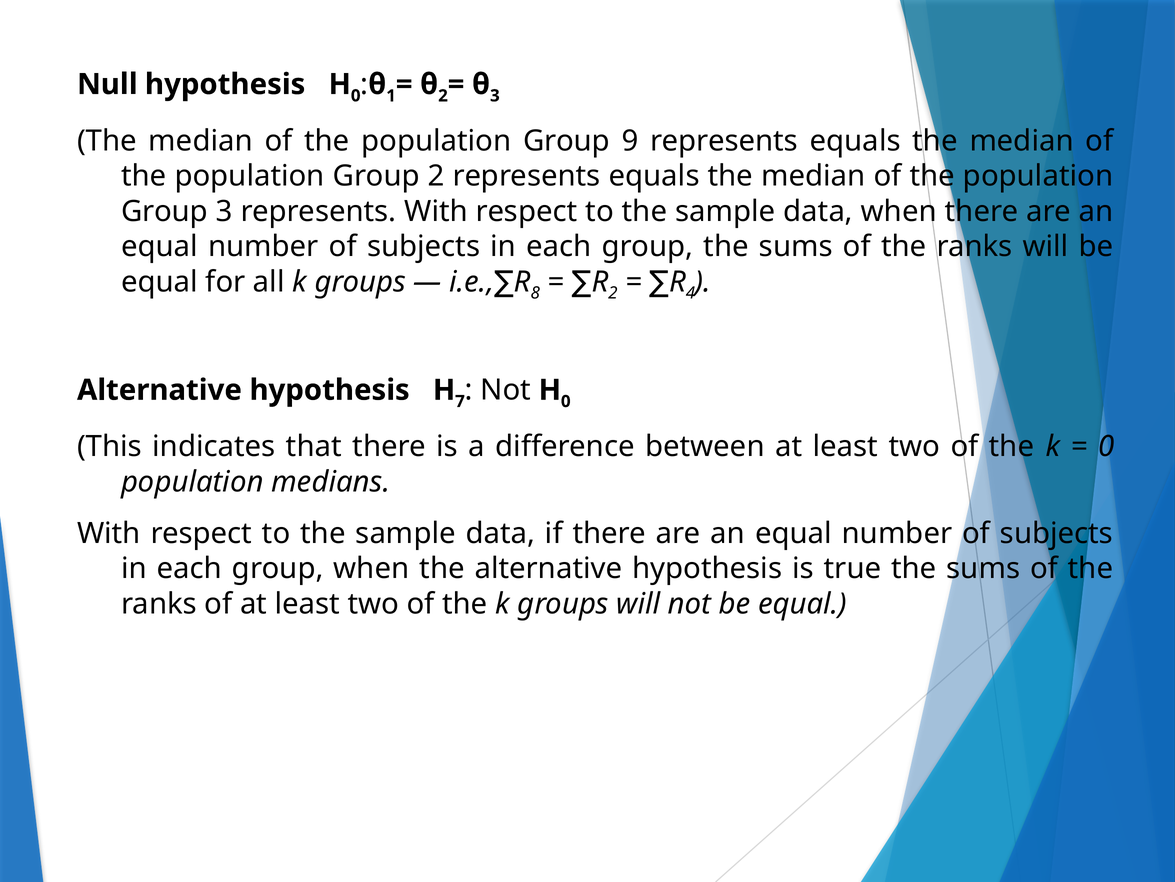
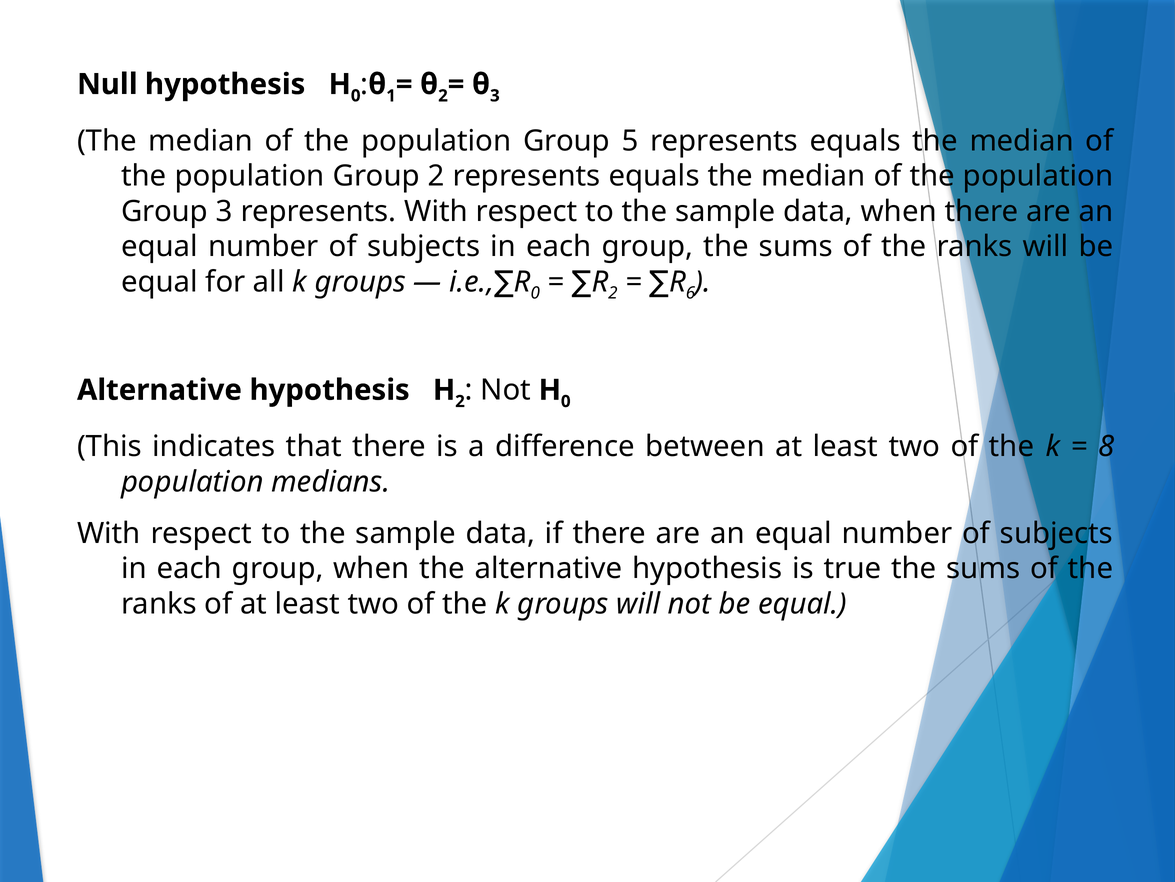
9: 9 -> 5 (630, 141)
8: 8 -> 0 (535, 293)
4: 4 -> 6 (690, 293)
7: 7 -> 2 (460, 401)
0: 0 -> 8 (1106, 446)
